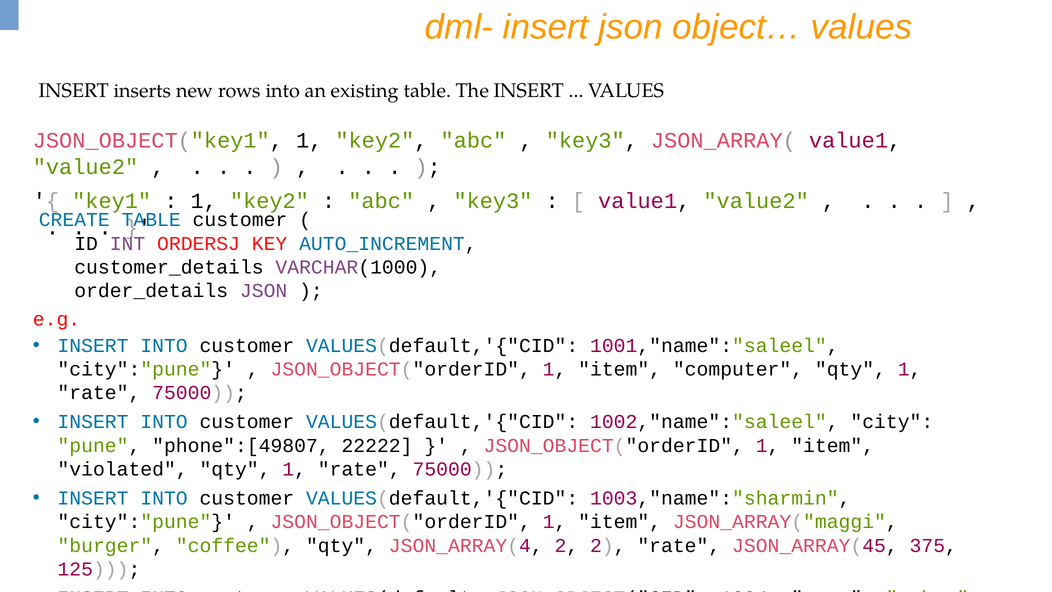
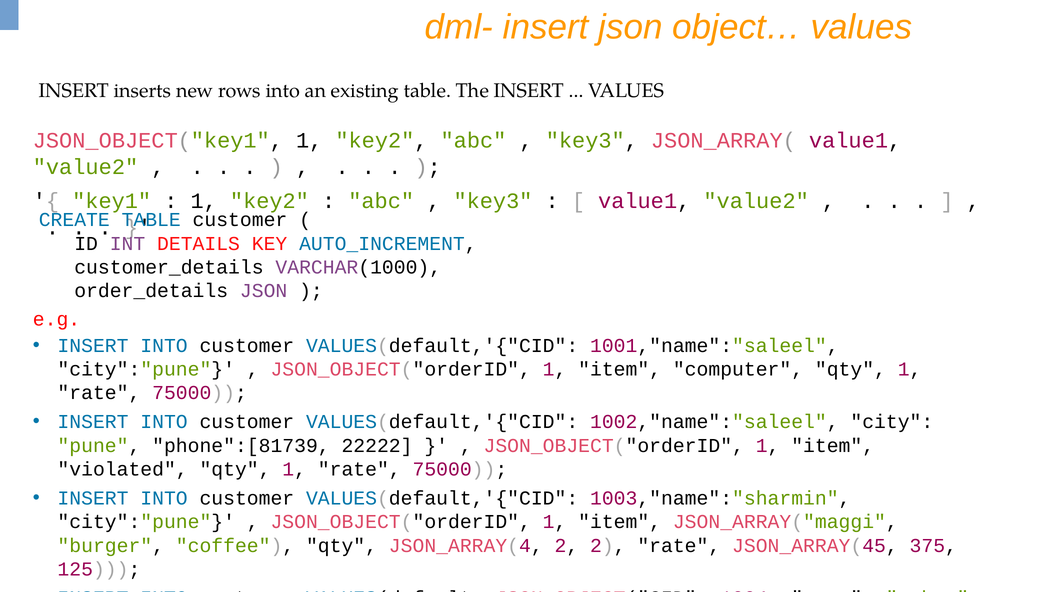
ORDERSJ: ORDERSJ -> DETAILS (199, 243)
phone":[49807: phone":[49807 -> phone":[81739 (241, 445)
